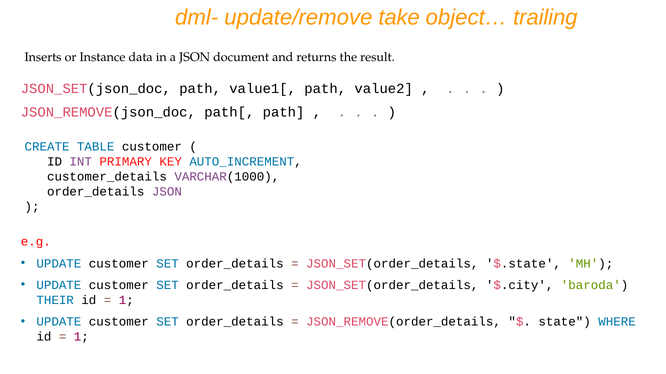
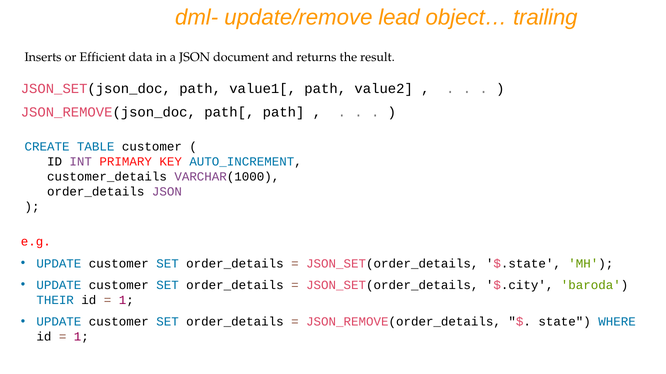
take: take -> lead (399, 17)
Instance: Instance -> Efficient (103, 57)
